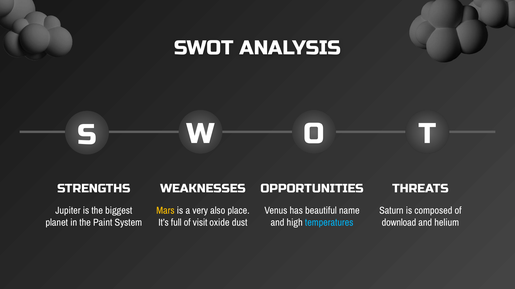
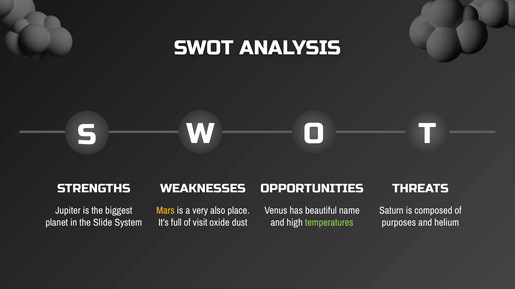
Paint: Paint -> Slide (103, 223)
temperatures colour: light blue -> light green (329, 223)
download: download -> purposes (399, 223)
